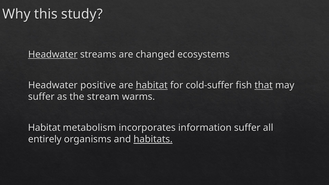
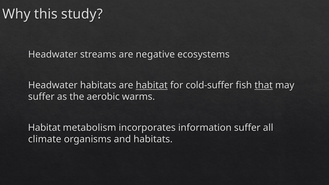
Headwater underline: present -> none (53, 54)
changed: changed -> negative (155, 54)
Headwater positive: positive -> habitats (98, 85)
stream: stream -> aerobic (103, 97)
entirely: entirely -> climate (45, 139)
habitats underline: present -> none (153, 139)
